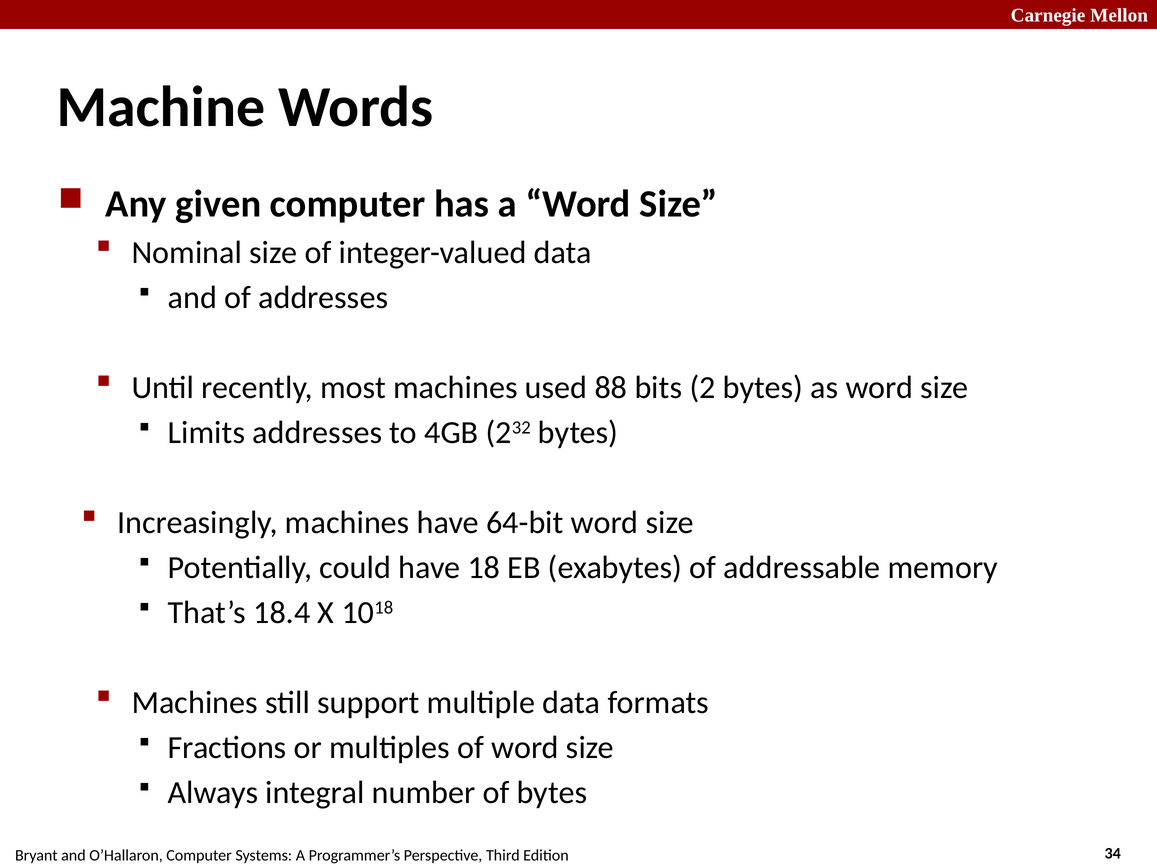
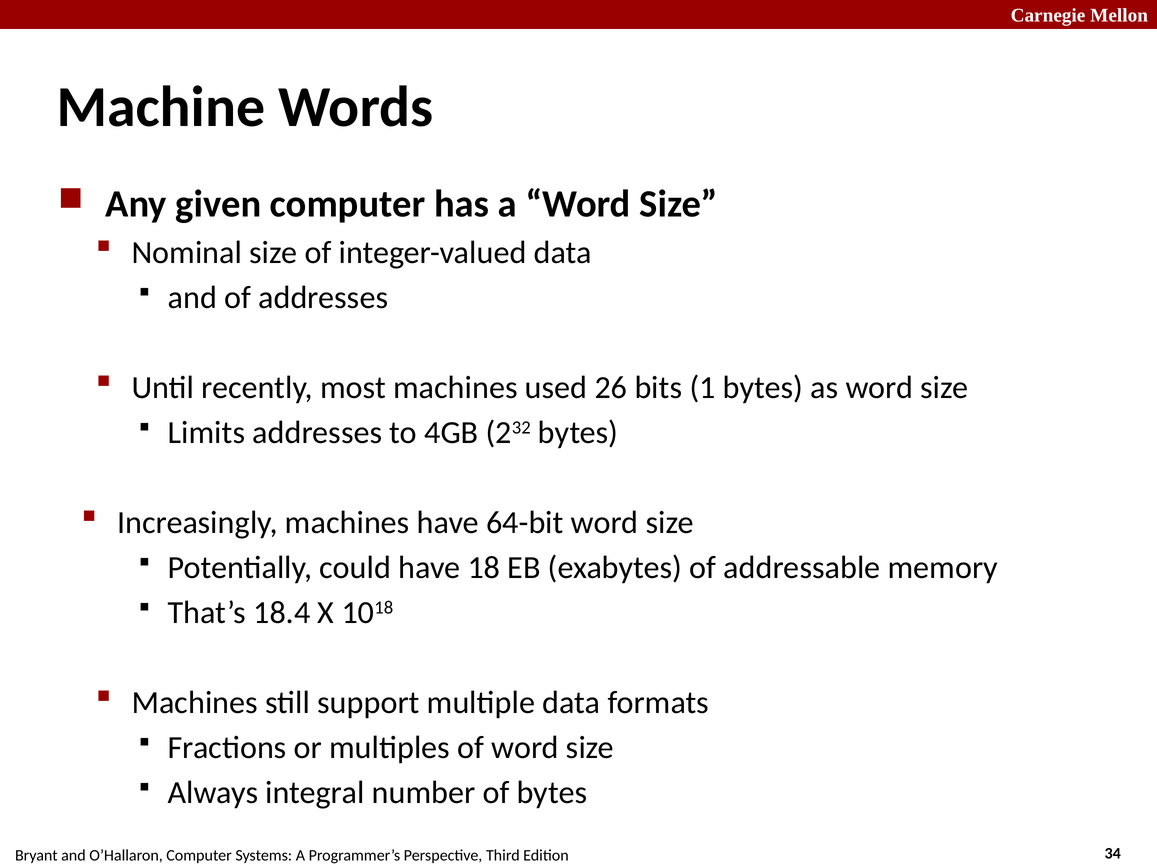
88: 88 -> 26 (611, 387)
2: 2 -> 1 (703, 387)
